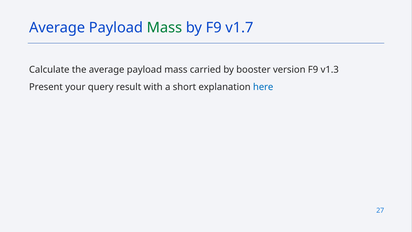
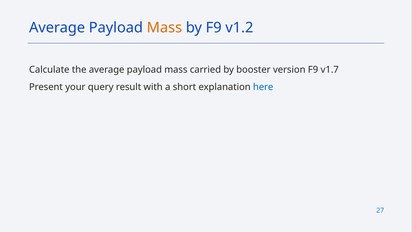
Mass colour: green -> orange (164, 28)
v1.7: v1.7 -> v1.2 (239, 28)
v1.3: v1.3 -> v1.7 (330, 70)
